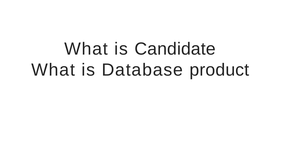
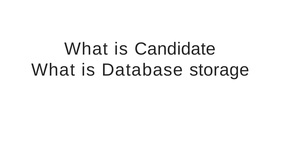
product: product -> storage (219, 70)
